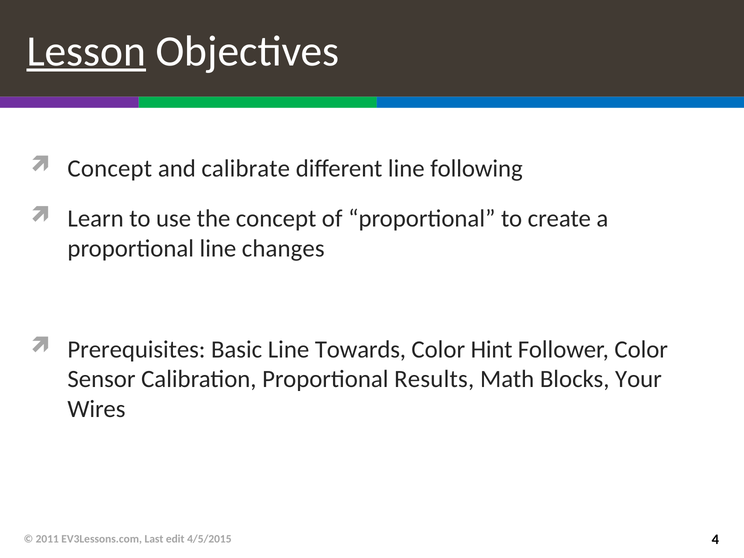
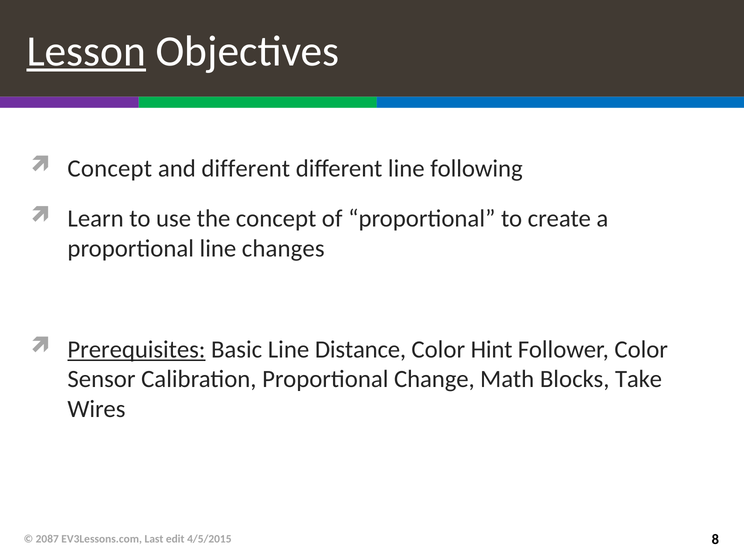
and calibrate: calibrate -> different (246, 168)
Prerequisites underline: none -> present (136, 349)
Towards: Towards -> Distance (360, 349)
Results: Results -> Change (434, 379)
Your: Your -> Take (639, 379)
2011: 2011 -> 2087 (47, 539)
4: 4 -> 8 (715, 539)
